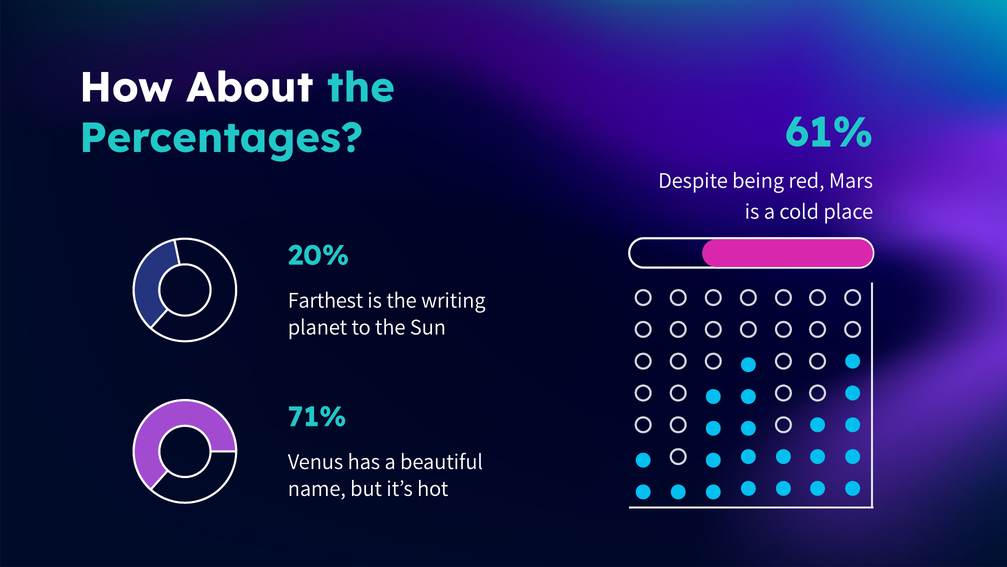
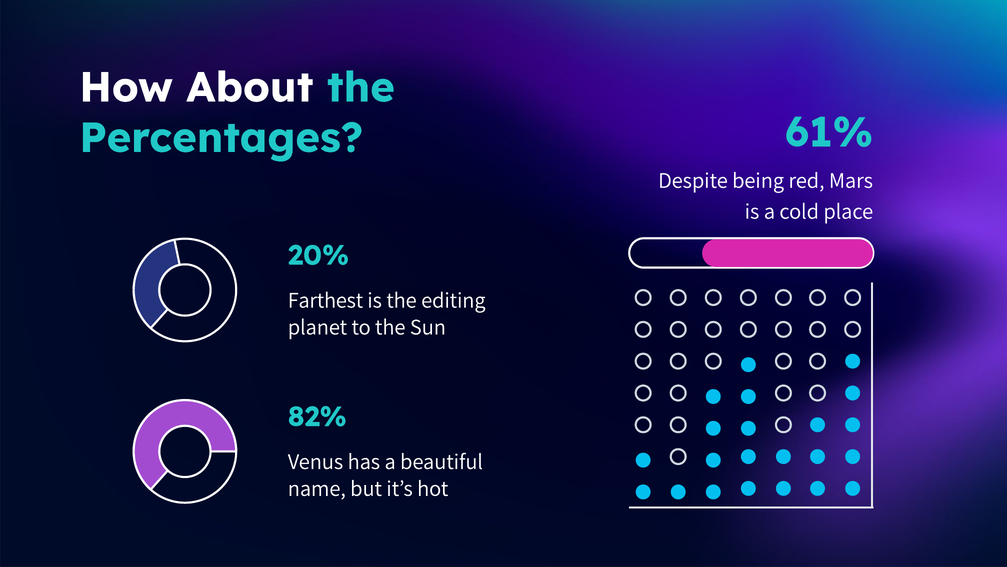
writing: writing -> editing (453, 300)
71%: 71% -> 82% (317, 417)
